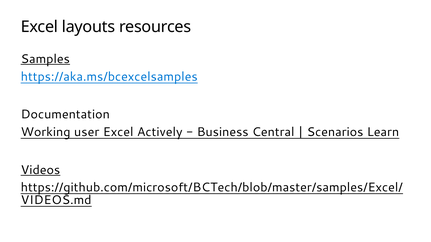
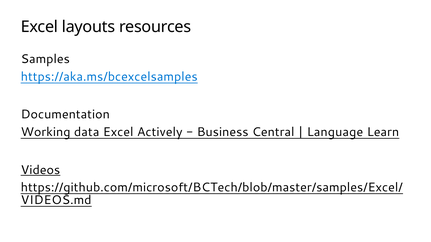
Samples underline: present -> none (45, 59)
user: user -> data (87, 132)
Scenarios: Scenarios -> Language (335, 132)
